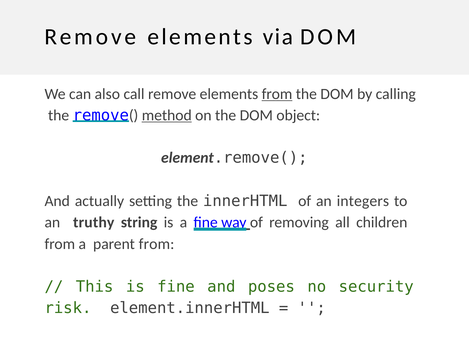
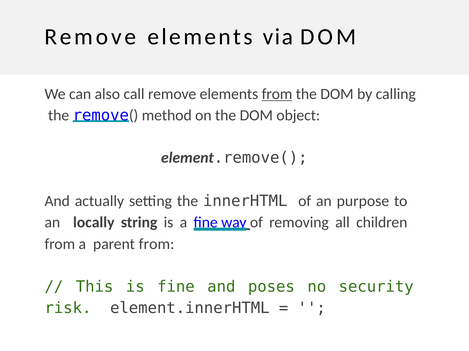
method underline: present -> none (167, 116)
integers: integers -> purpose (363, 201)
truthy: truthy -> locally (94, 223)
